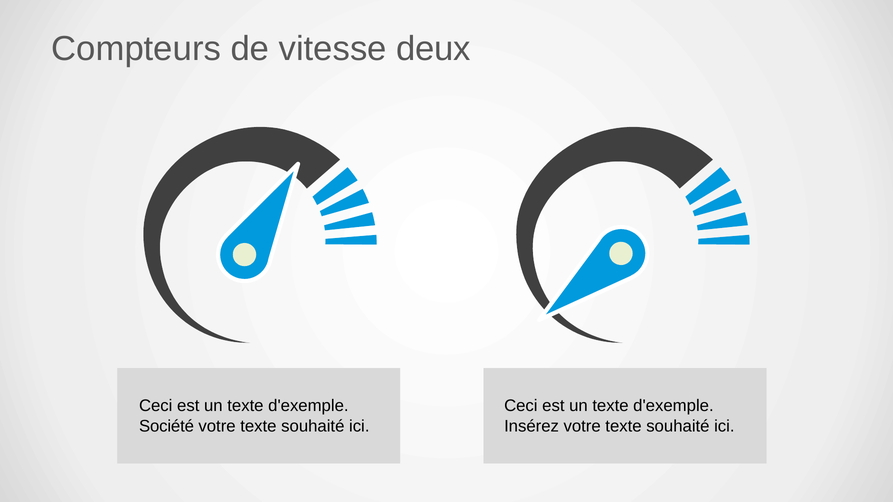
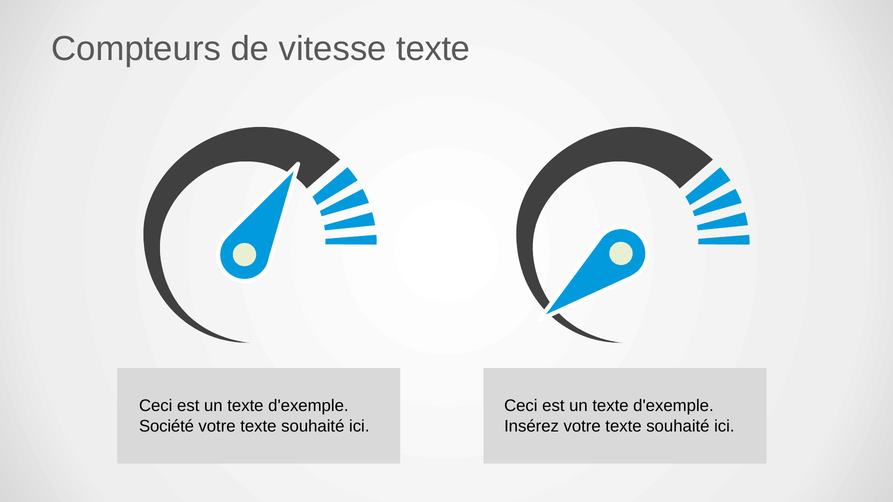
vitesse deux: deux -> texte (433, 49)
